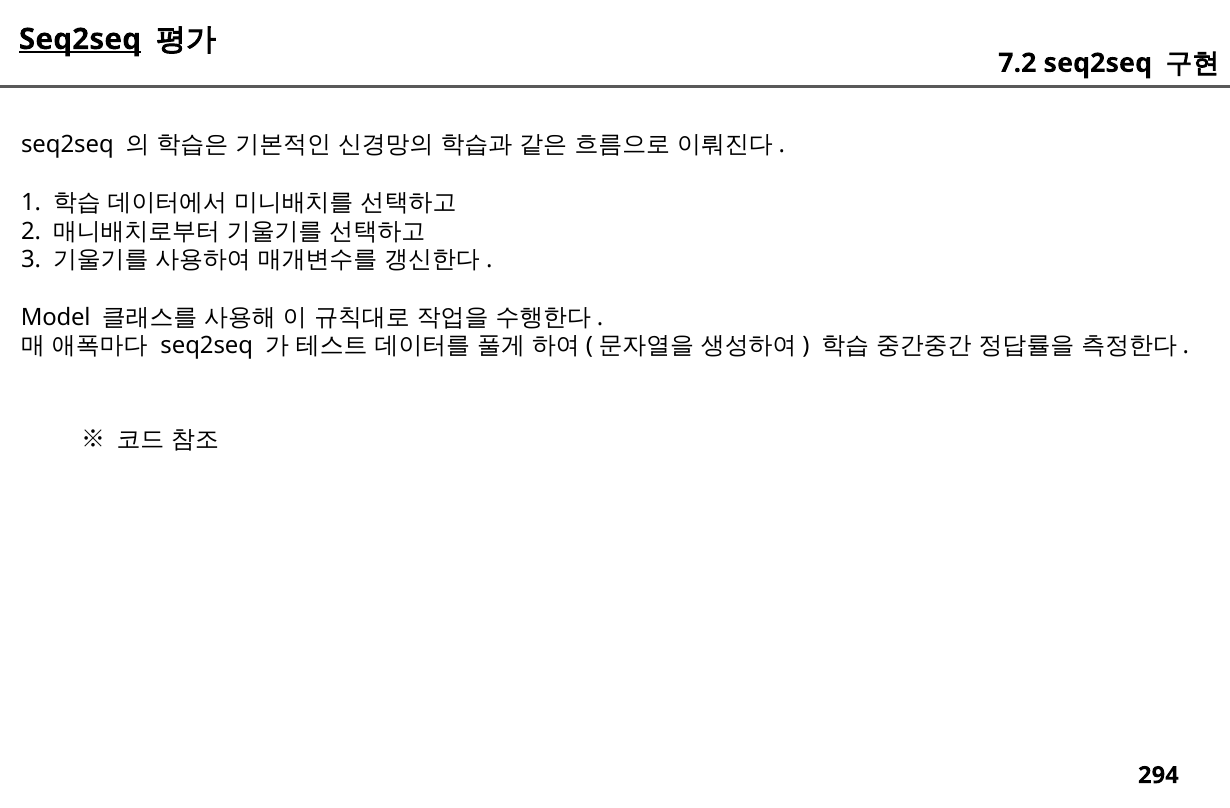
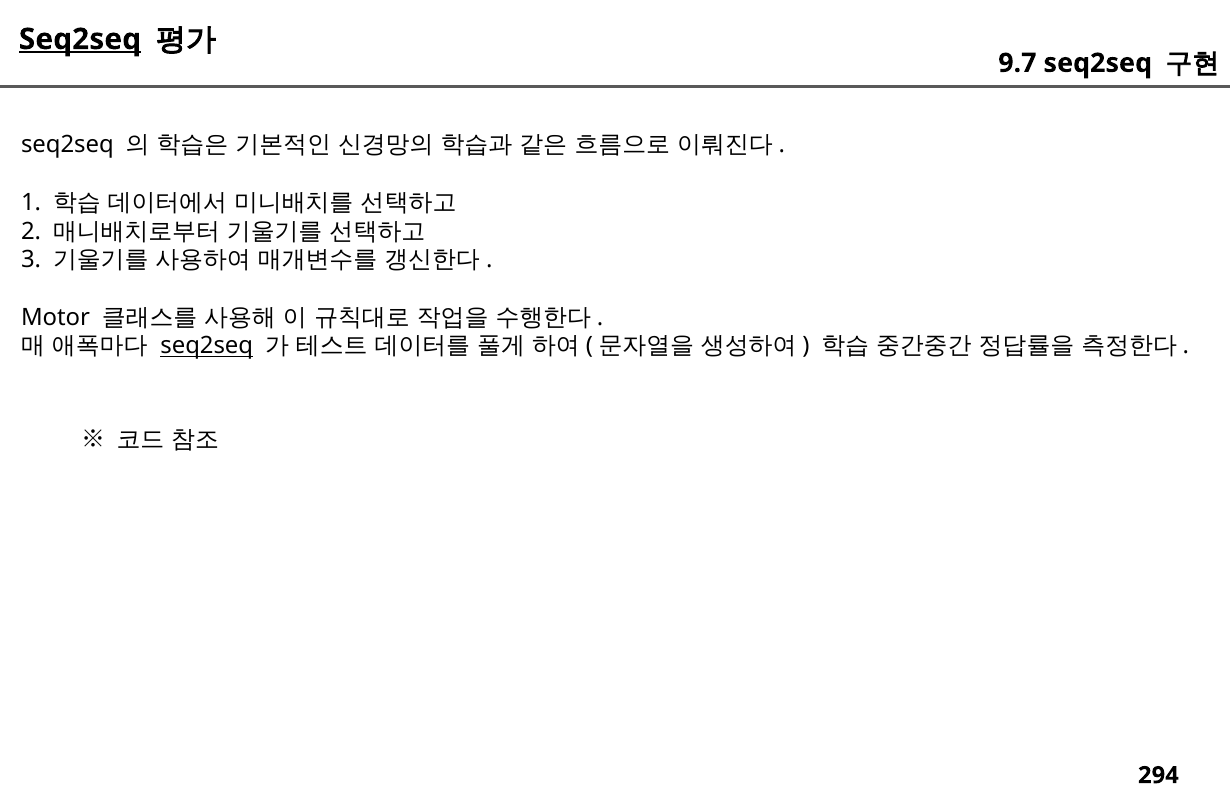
7.2: 7.2 -> 9.7 (1017, 63)
Model: Model -> Motor (56, 317)
seq2seq underline: none -> present (207, 346)
